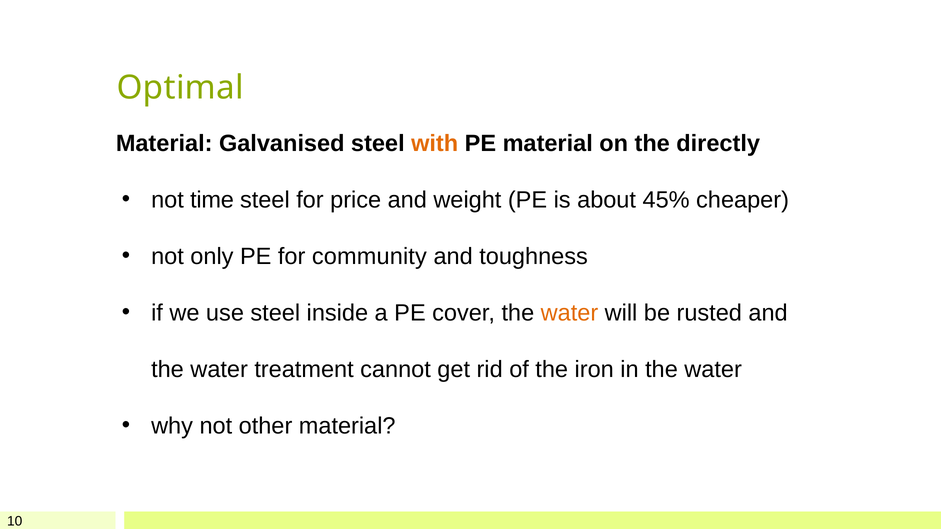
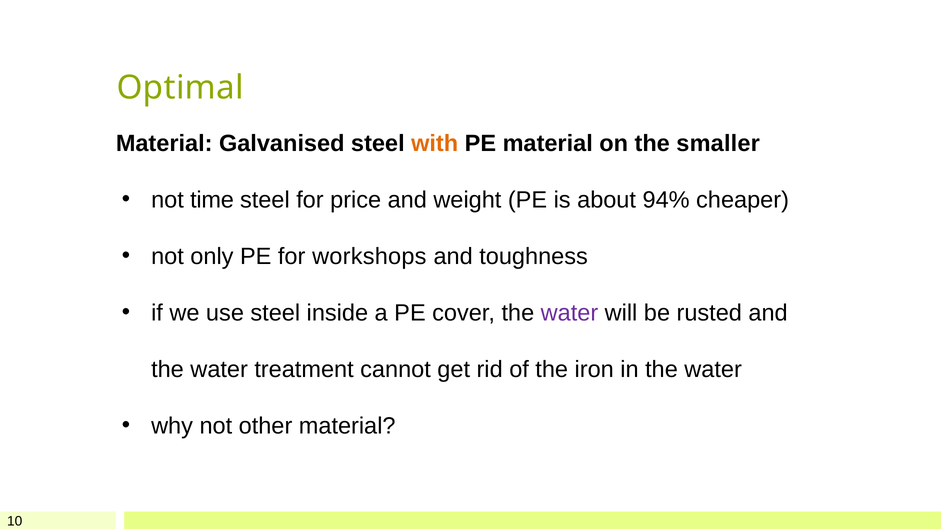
directly: directly -> smaller (718, 144)
45%: 45% -> 94% (666, 200)
community: community -> workshops (369, 257)
water colour: orange -> purple (569, 313)
